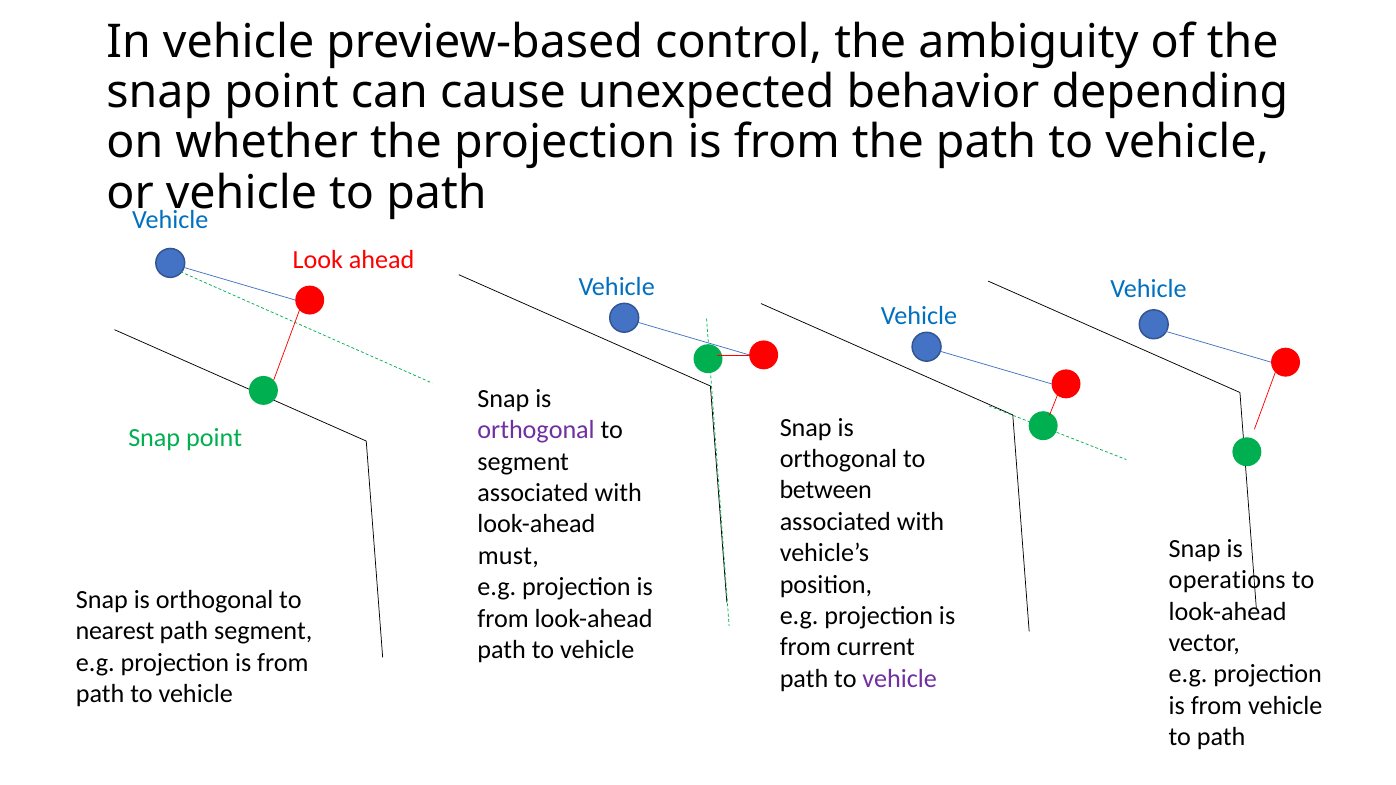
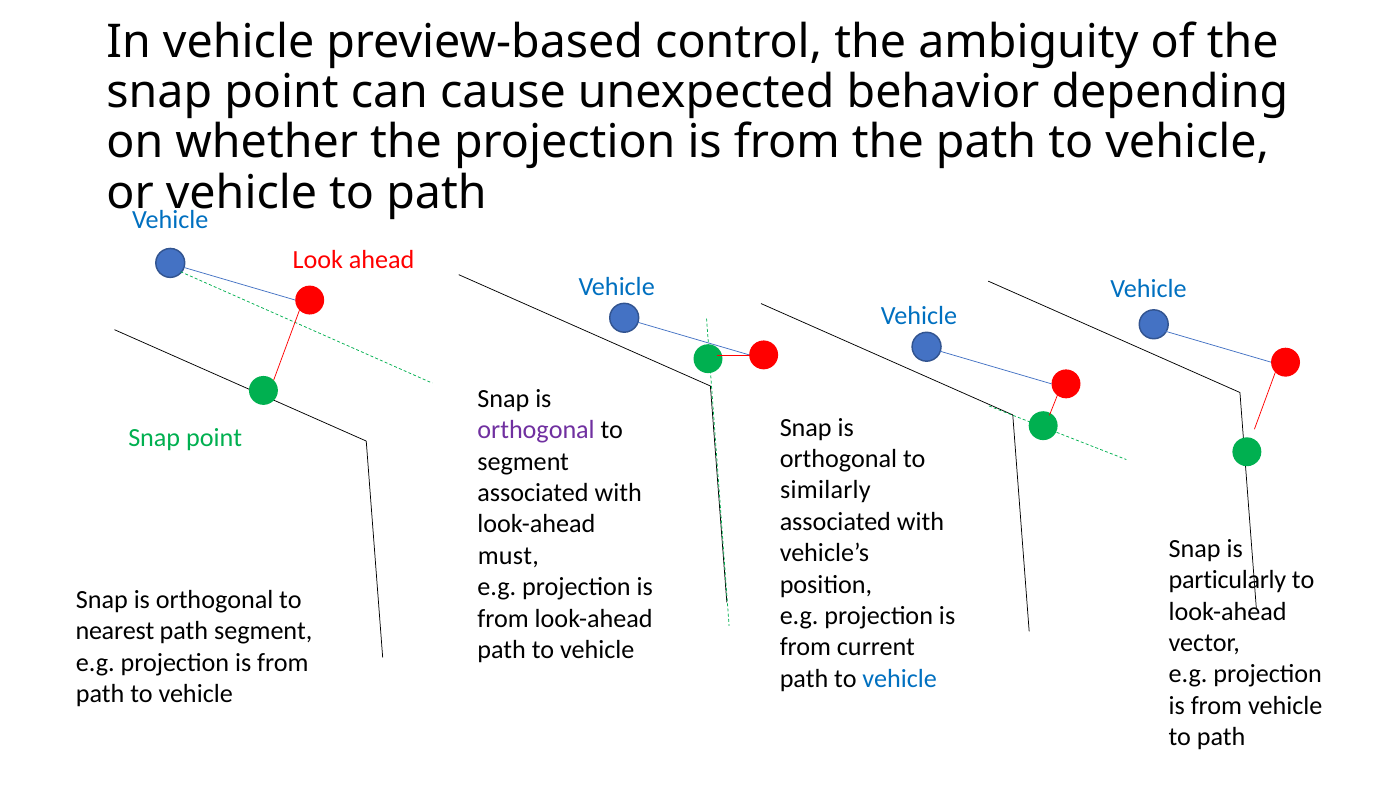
between: between -> similarly (825, 490)
operations: operations -> particularly (1227, 580)
vehicle colour: purple -> blue (900, 679)
